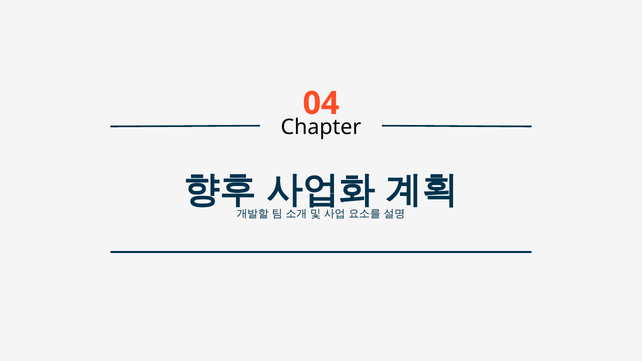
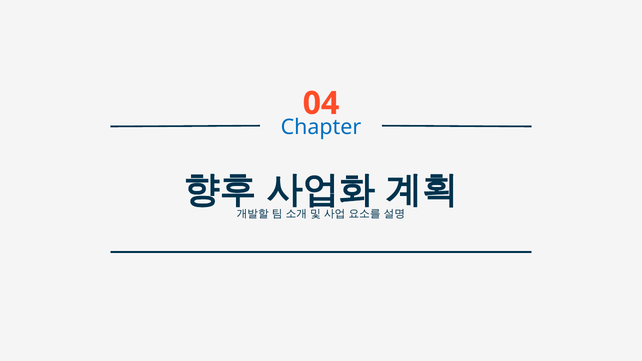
Chapter colour: black -> blue (321, 127)
